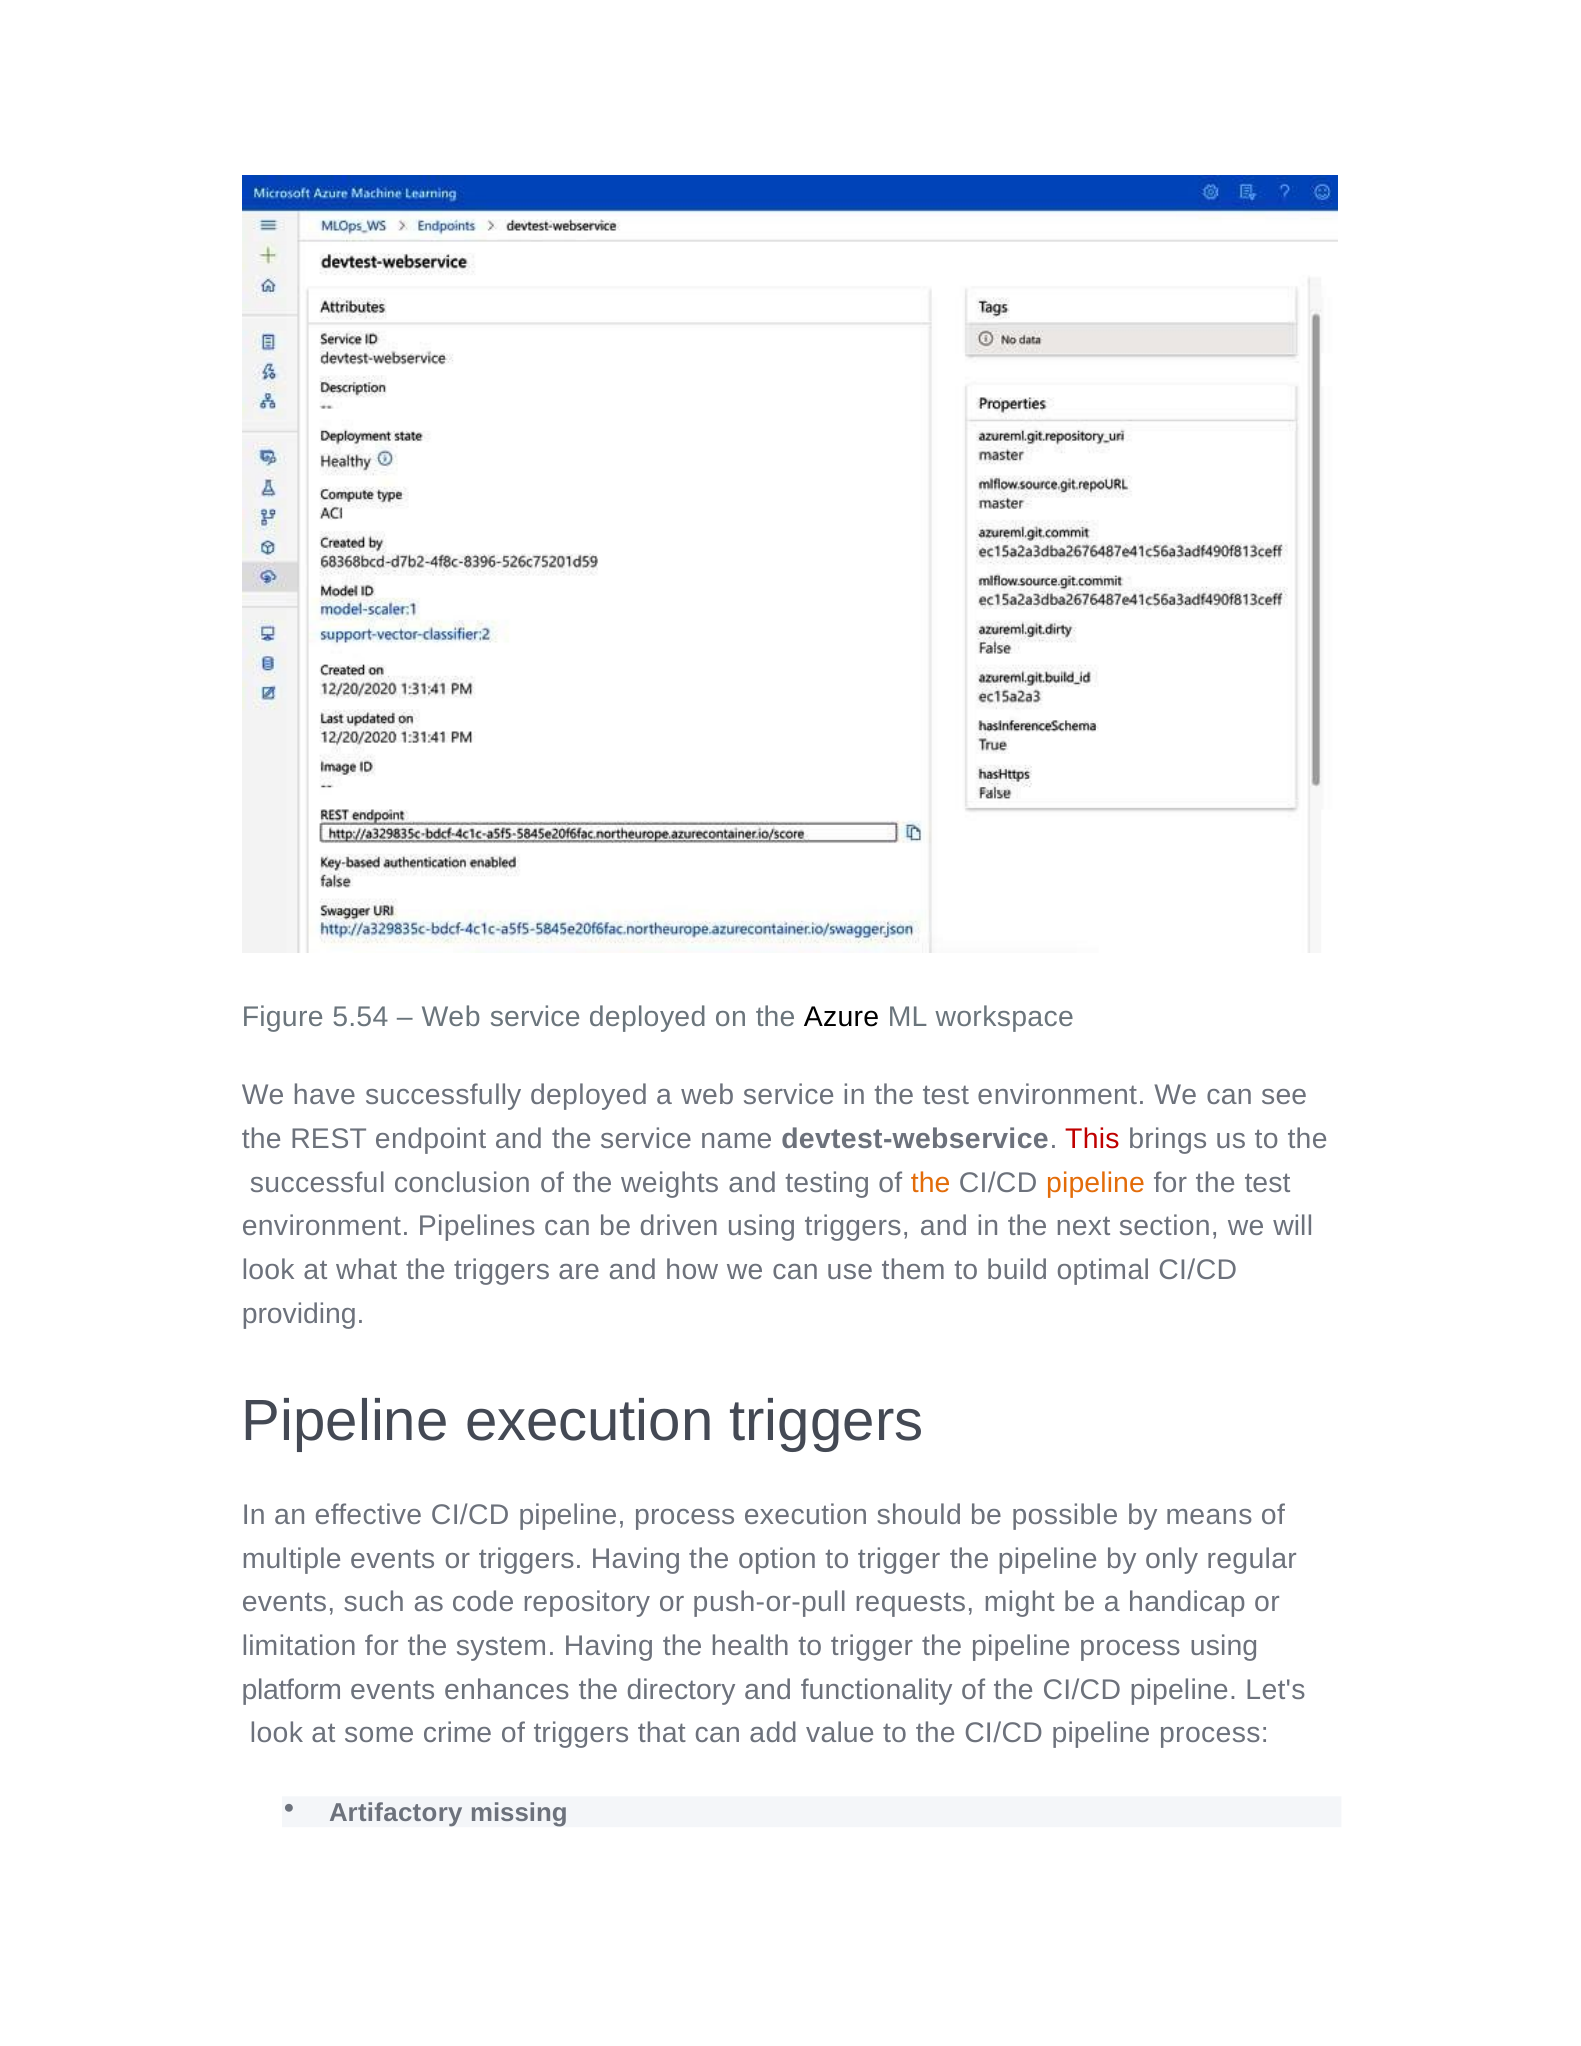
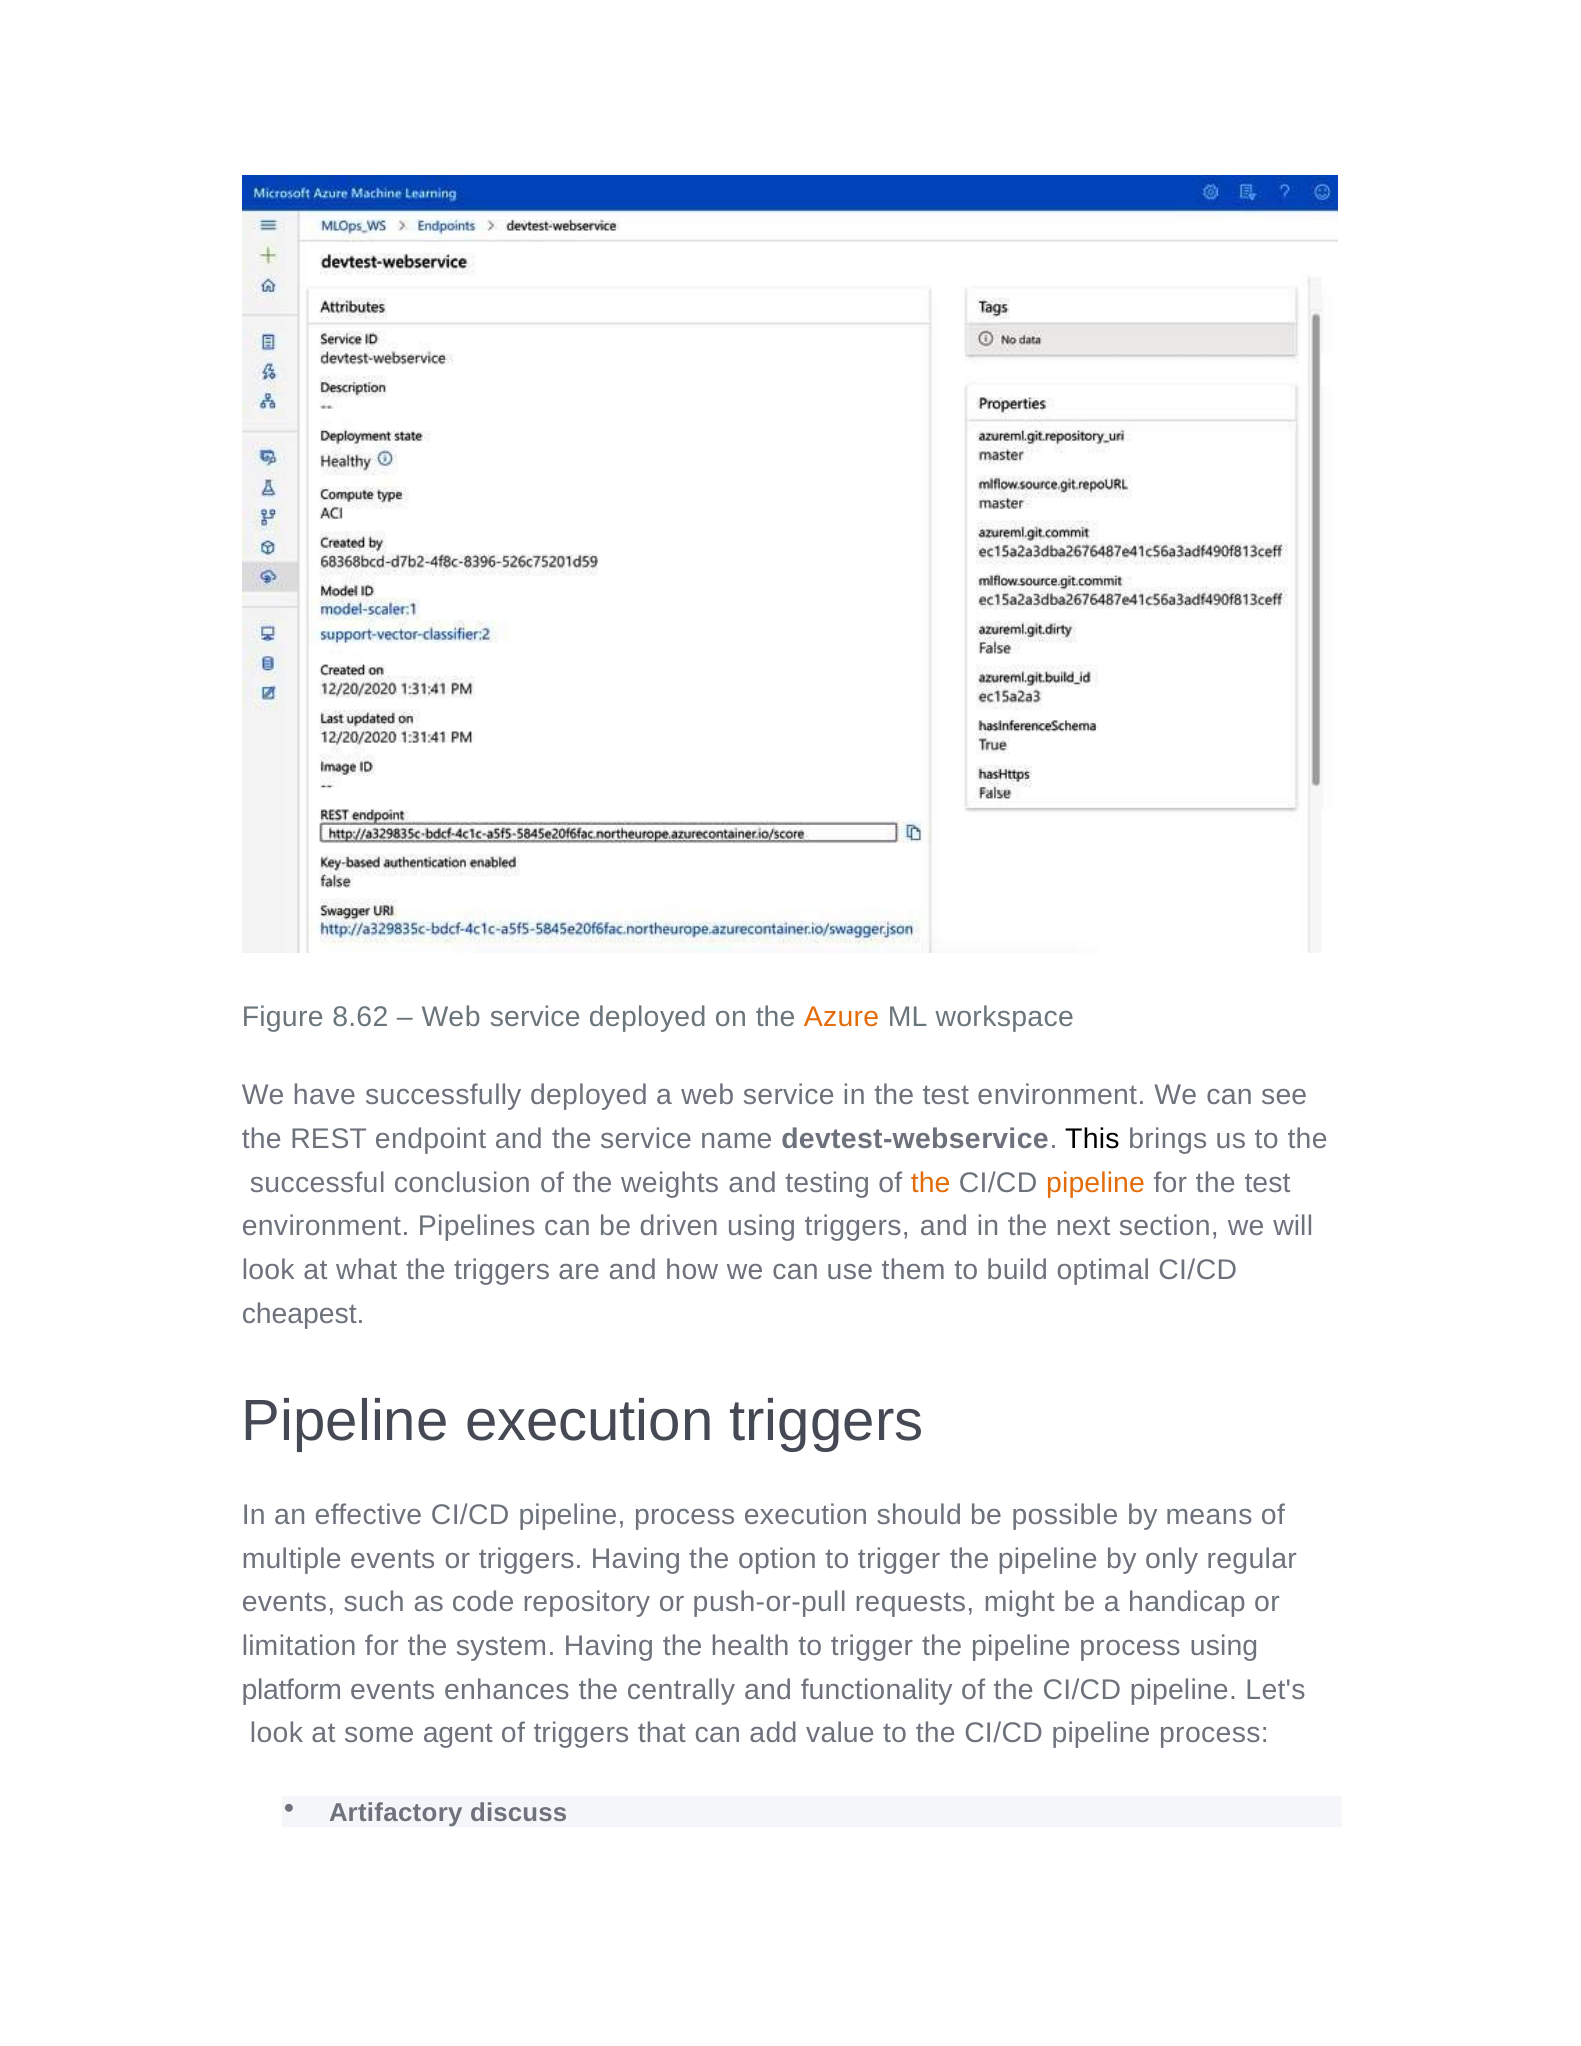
5.54: 5.54 -> 8.62 (360, 1017)
Azure colour: black -> orange (841, 1017)
This colour: red -> black (1092, 1139)
providing: providing -> cheapest (303, 1314)
directory: directory -> centrally (681, 1690)
crime: crime -> agent (458, 1733)
missing: missing -> discuss (519, 1813)
